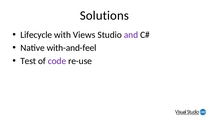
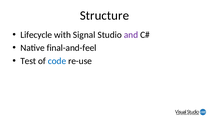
Solutions: Solutions -> Structure (104, 15)
Views: Views -> Signal (84, 35)
with-and-feel: with-and-feel -> final-and-feel (72, 48)
code colour: purple -> blue (57, 61)
